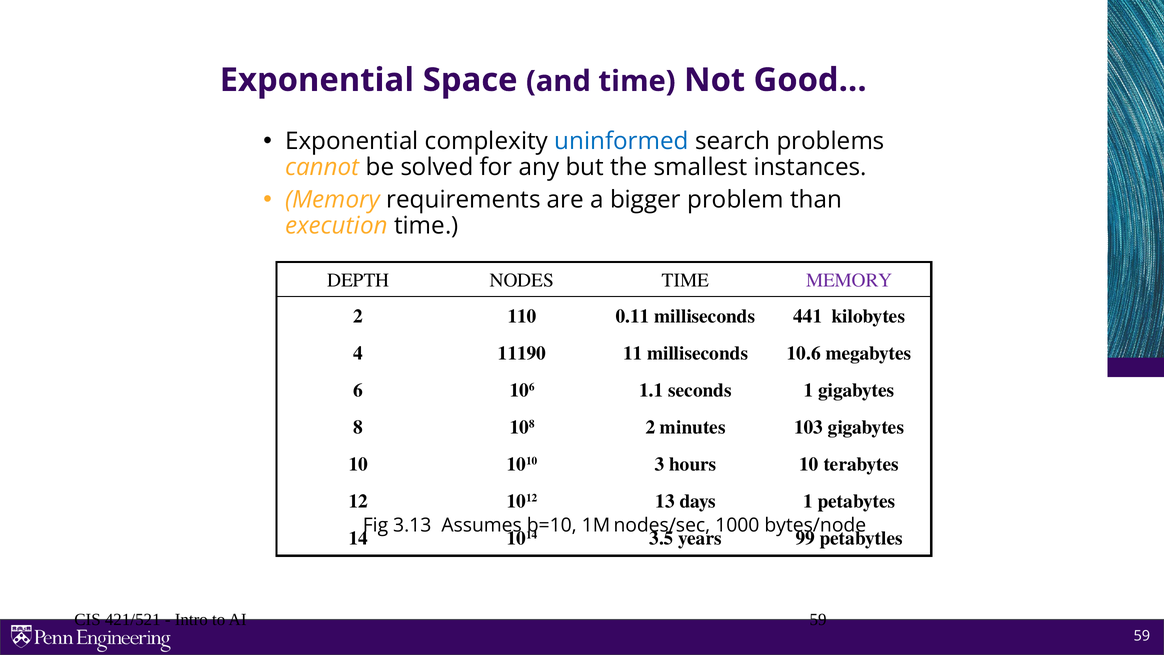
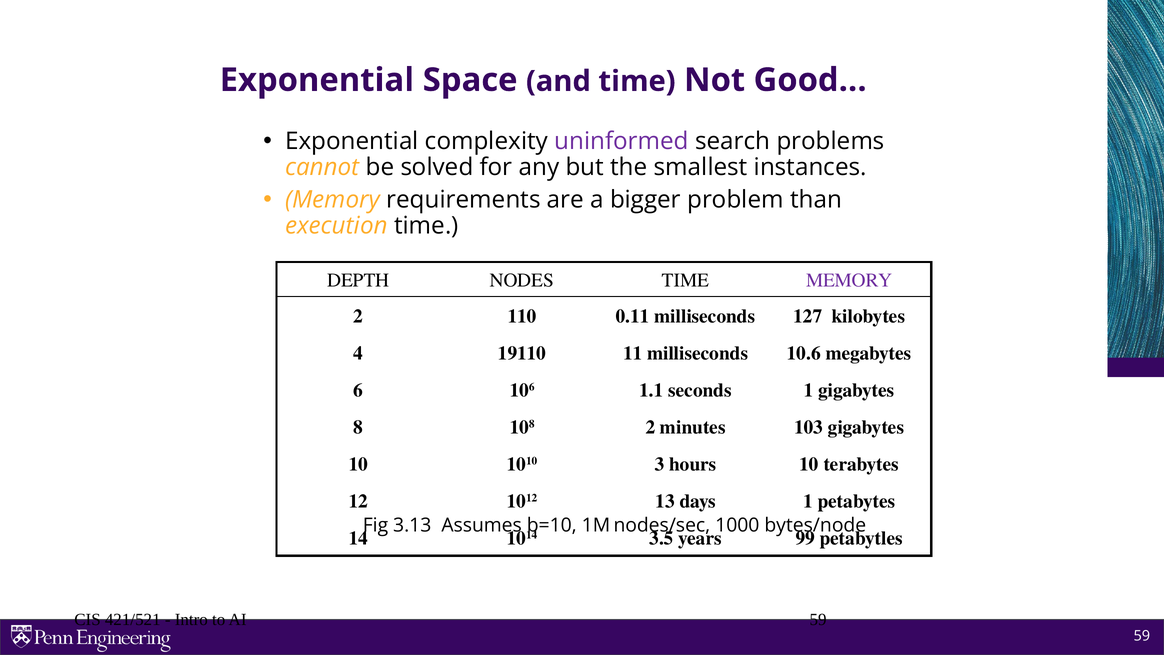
uninformed colour: blue -> purple (621, 141)
441: 441 -> 127 (808, 316)
11190: 11190 -> 19110 (522, 353)
